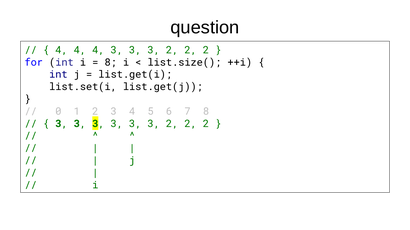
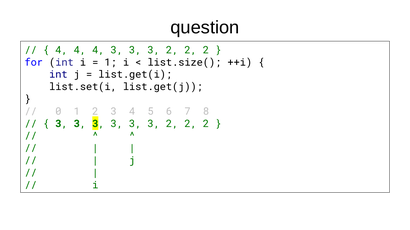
8: 8 -> 1 (111, 63)
